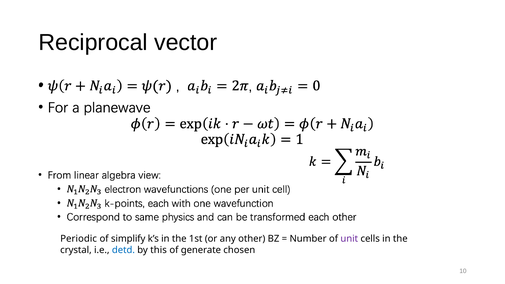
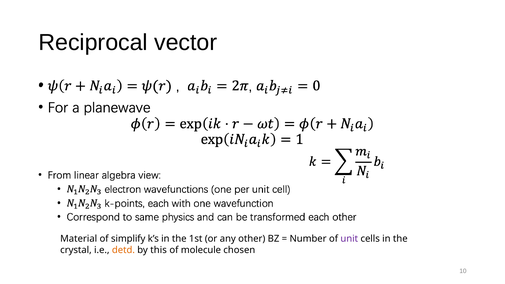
Periodic: Periodic -> Material (79, 239)
detd colour: blue -> orange (123, 250)
generate: generate -> molecule (201, 250)
